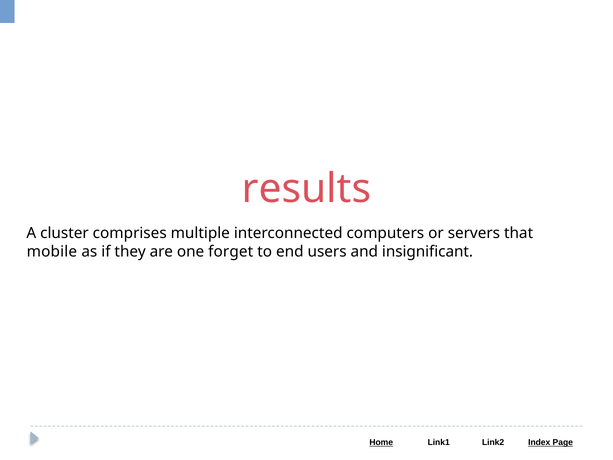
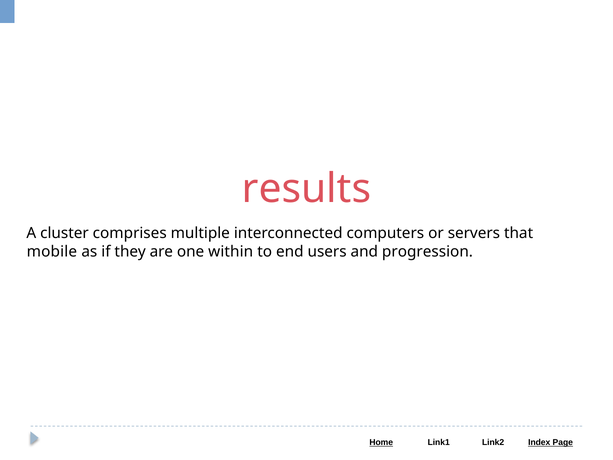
forget: forget -> within (231, 251)
insignificant: insignificant -> progression (427, 251)
